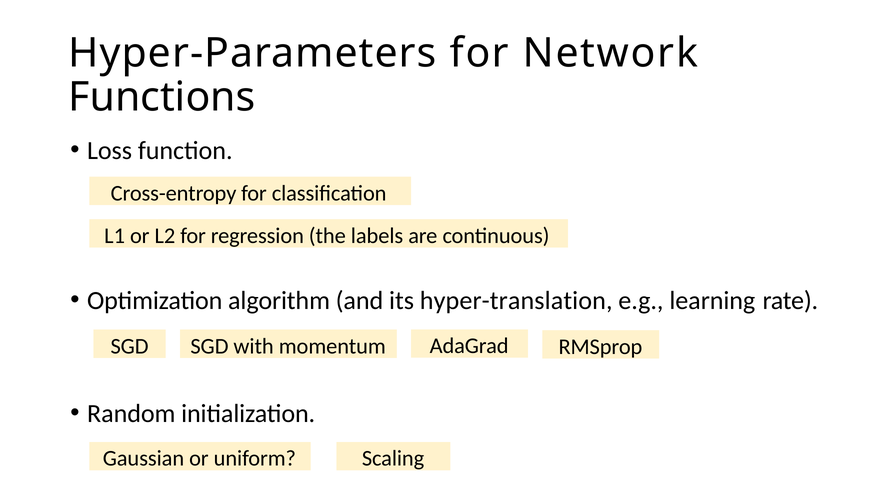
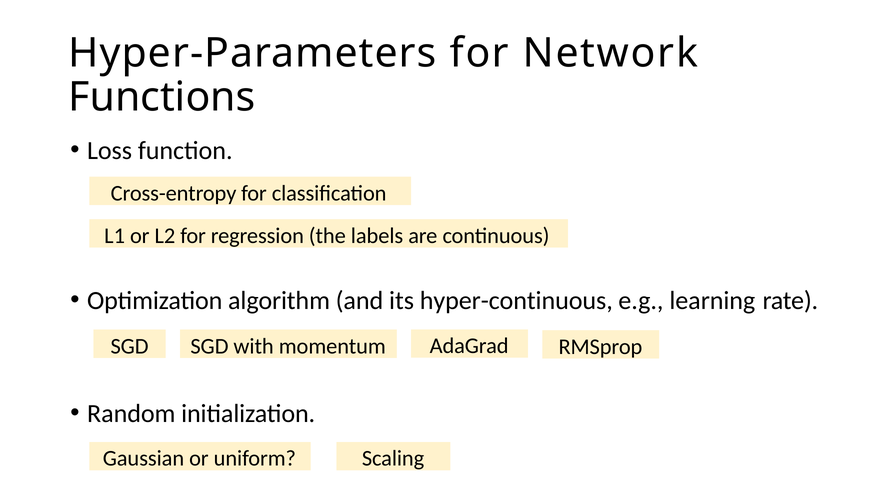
hyper-translation: hyper-translation -> hyper-continuous (516, 301)
